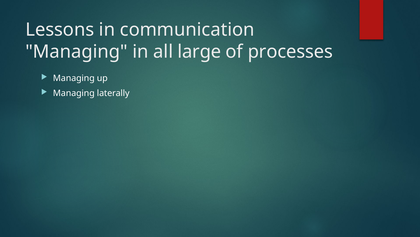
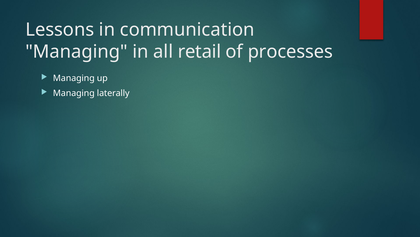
large: large -> retail (199, 52)
